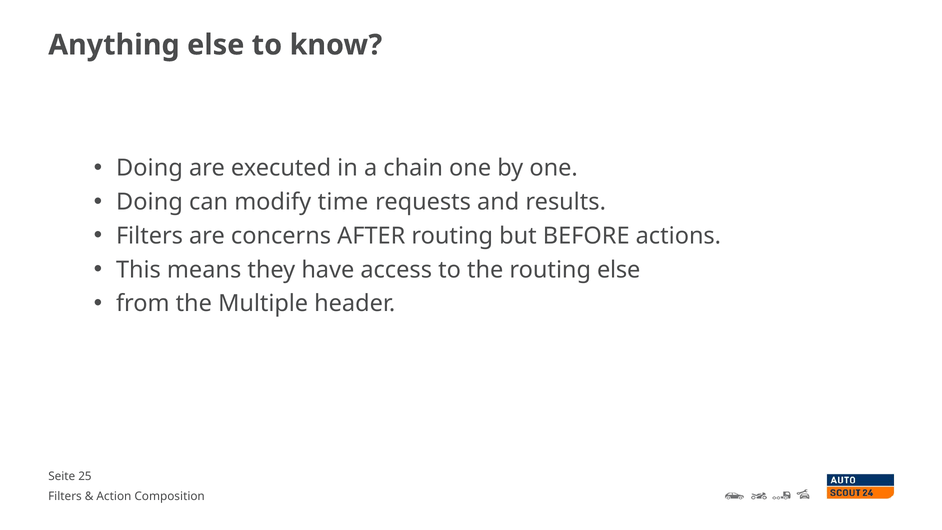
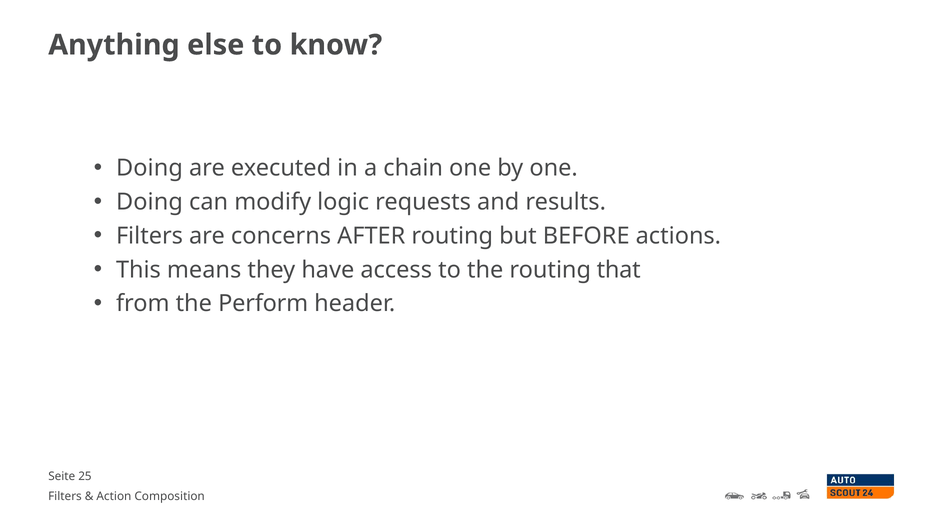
time: time -> logic (343, 202)
routing else: else -> that (619, 270)
Multiple: Multiple -> Perform (263, 304)
